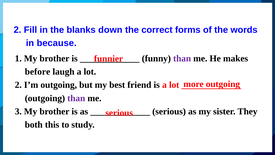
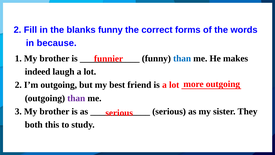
blanks down: down -> funny (110, 30)
than colour: purple -> blue (182, 58)
before: before -> indeed (38, 72)
